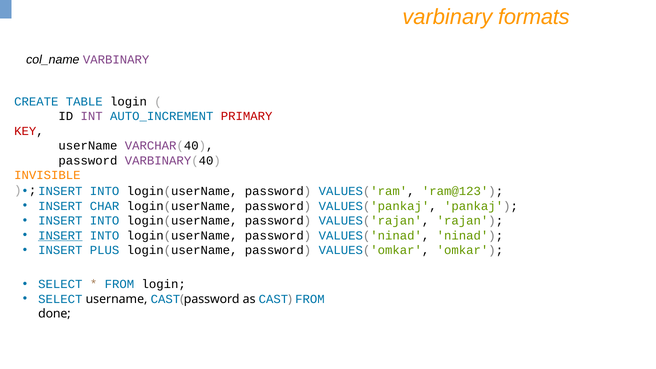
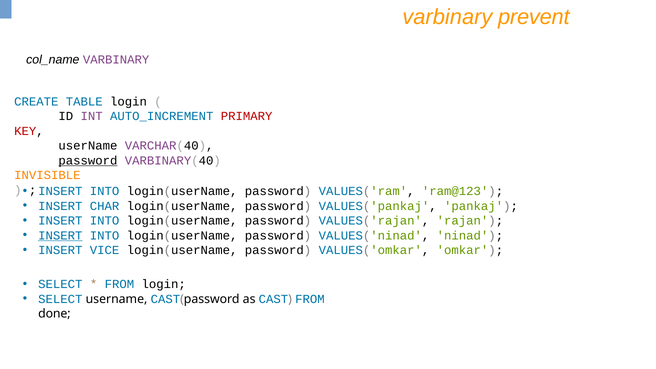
formats: formats -> prevent (534, 17)
password underline: none -> present (88, 161)
PLUS: PLUS -> VICE (105, 250)
